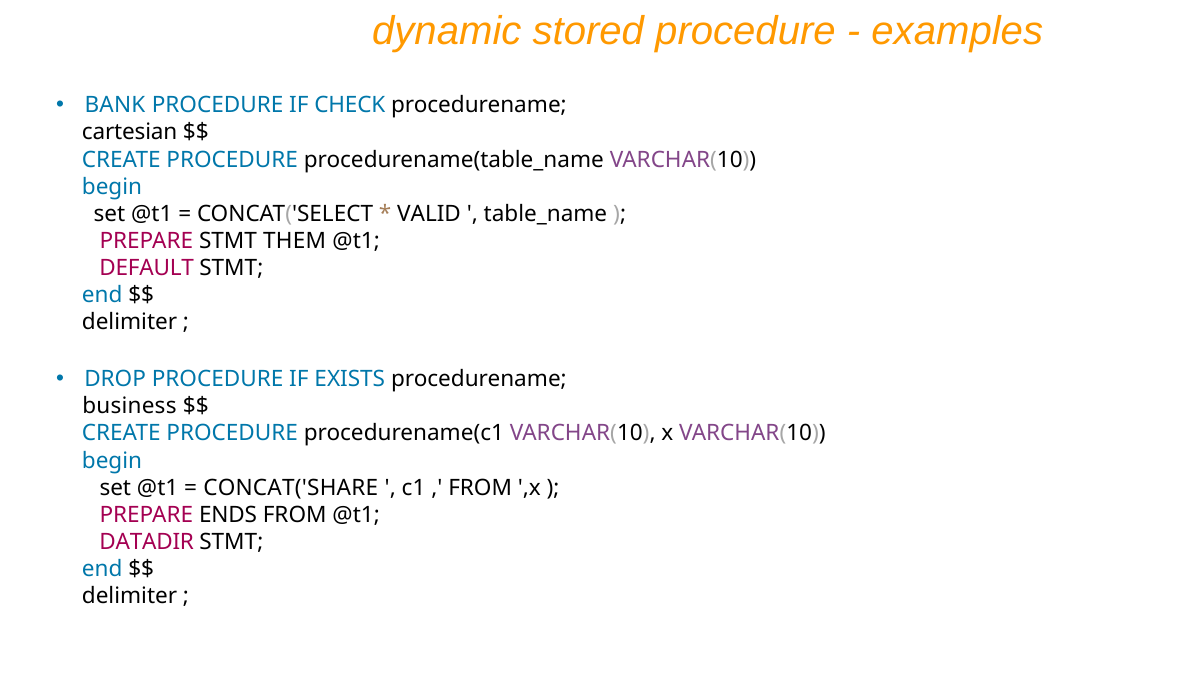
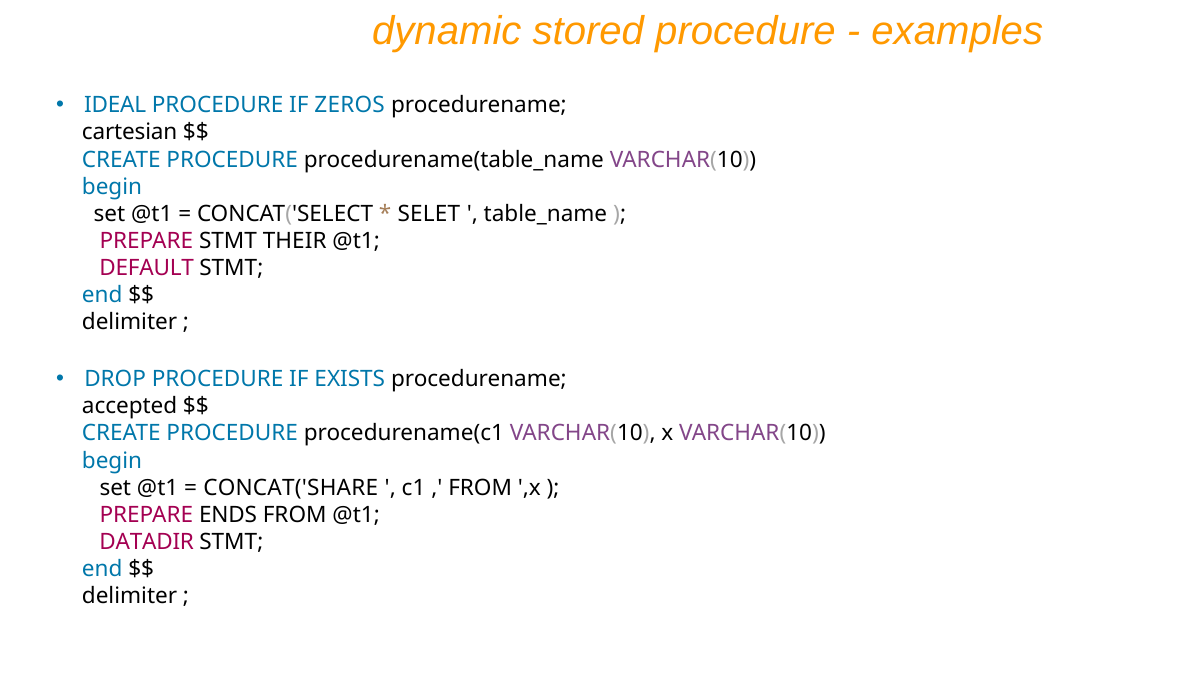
BANK: BANK -> IDEAL (115, 105)
CHECK: CHECK -> ZEROS (350, 105)
VALID: VALID -> SELET (429, 214)
THEM: THEM -> THEIR (295, 241)
business: business -> accepted (130, 406)
